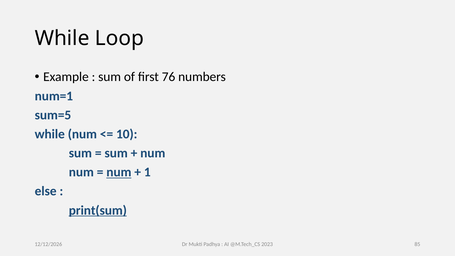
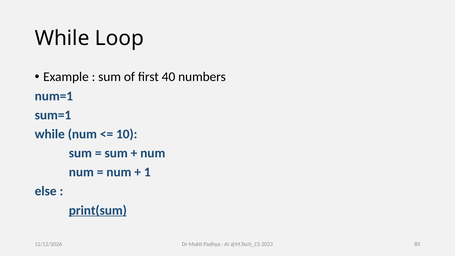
76: 76 -> 40 (169, 77)
sum=5: sum=5 -> sum=1 (53, 115)
num underline: present -> none (119, 172)
